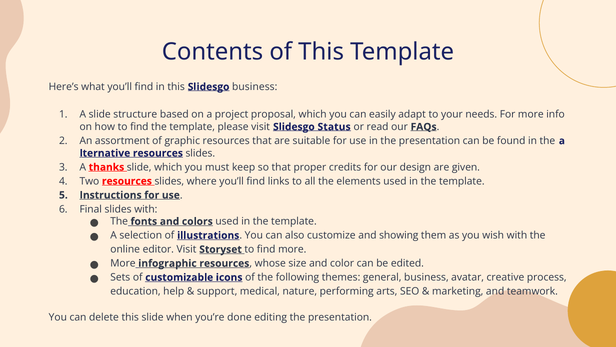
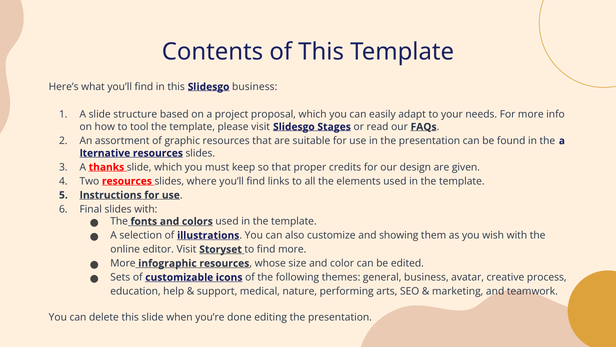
how to find: find -> tool (139, 127)
Status: Status -> Stages (334, 127)
